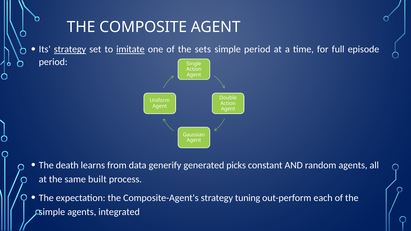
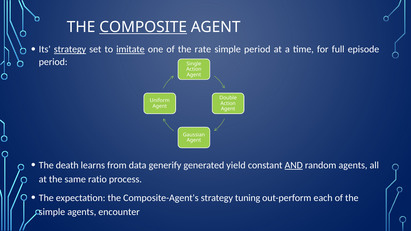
COMPOSITE underline: none -> present (143, 27)
sets: sets -> rate (203, 49)
picks: picks -> yield (236, 165)
AND underline: none -> present (294, 165)
built: built -> ratio (97, 179)
integrated: integrated -> encounter (119, 212)
